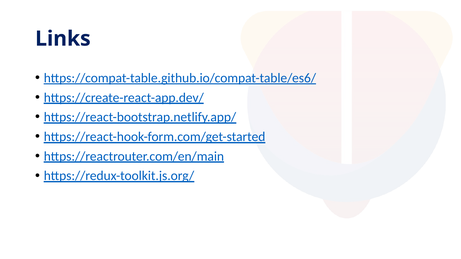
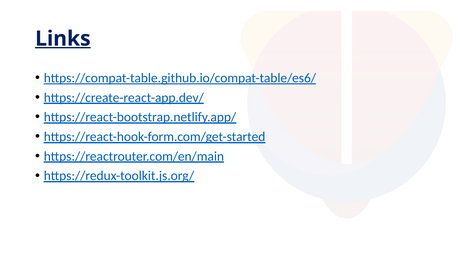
Links underline: none -> present (63, 39)
